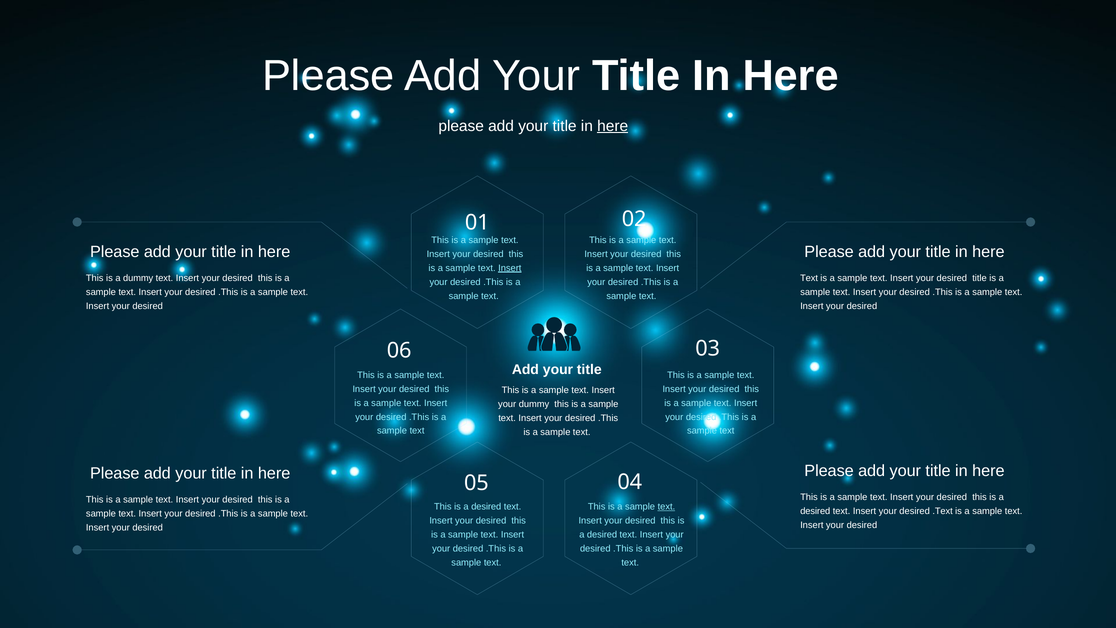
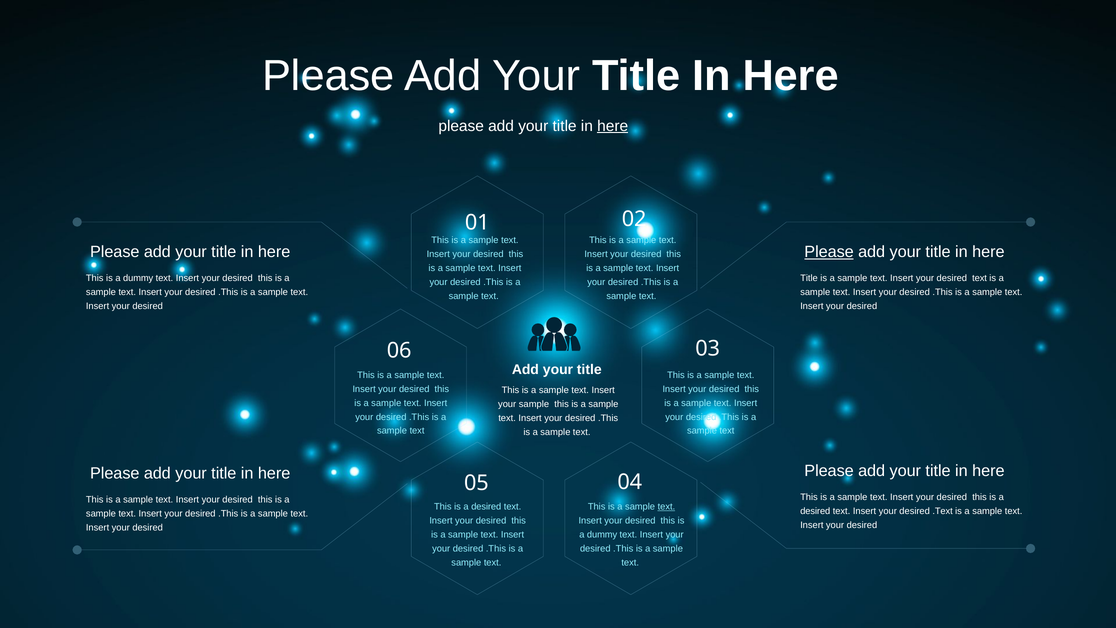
Please underline: none -> present (829, 252)
Insert underline: present -> none (510, 268)
Text: Text -> Title (809, 278)
your desired title: title -> text (980, 278)
your dummy: dummy -> sample (534, 404)
desired: desired -> dummy (602, 535)
